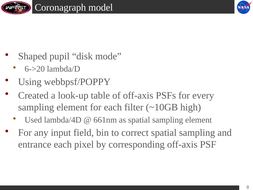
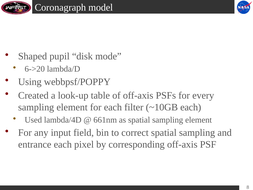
~10GB high: high -> each (191, 107)
